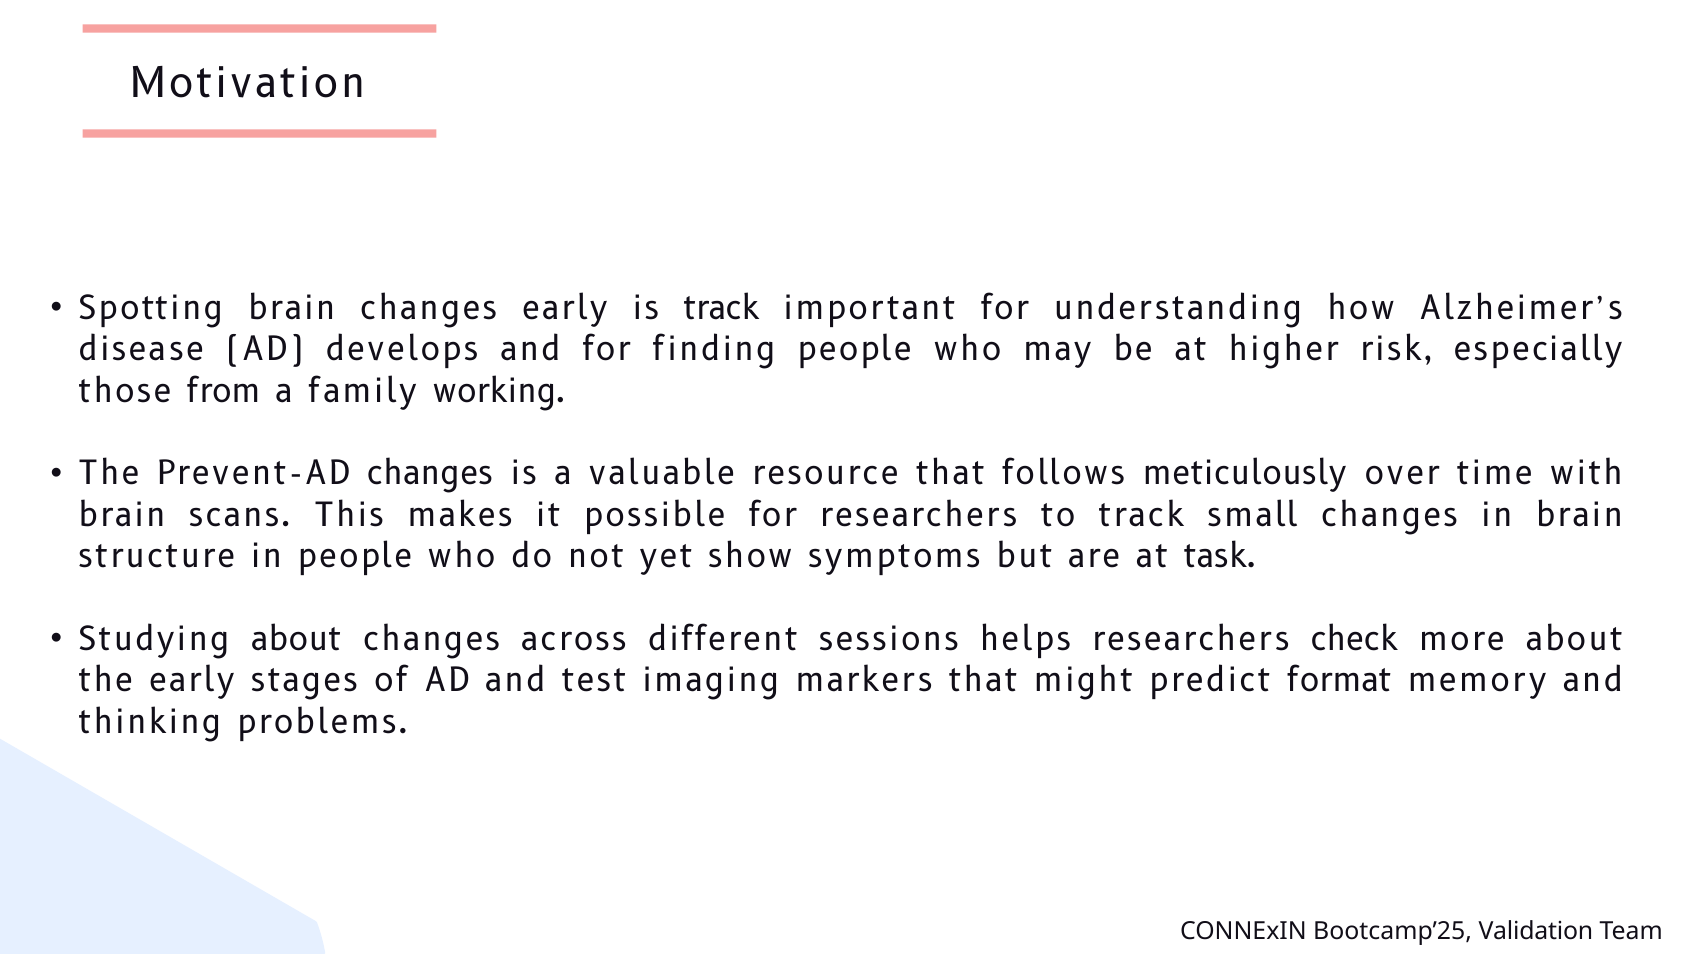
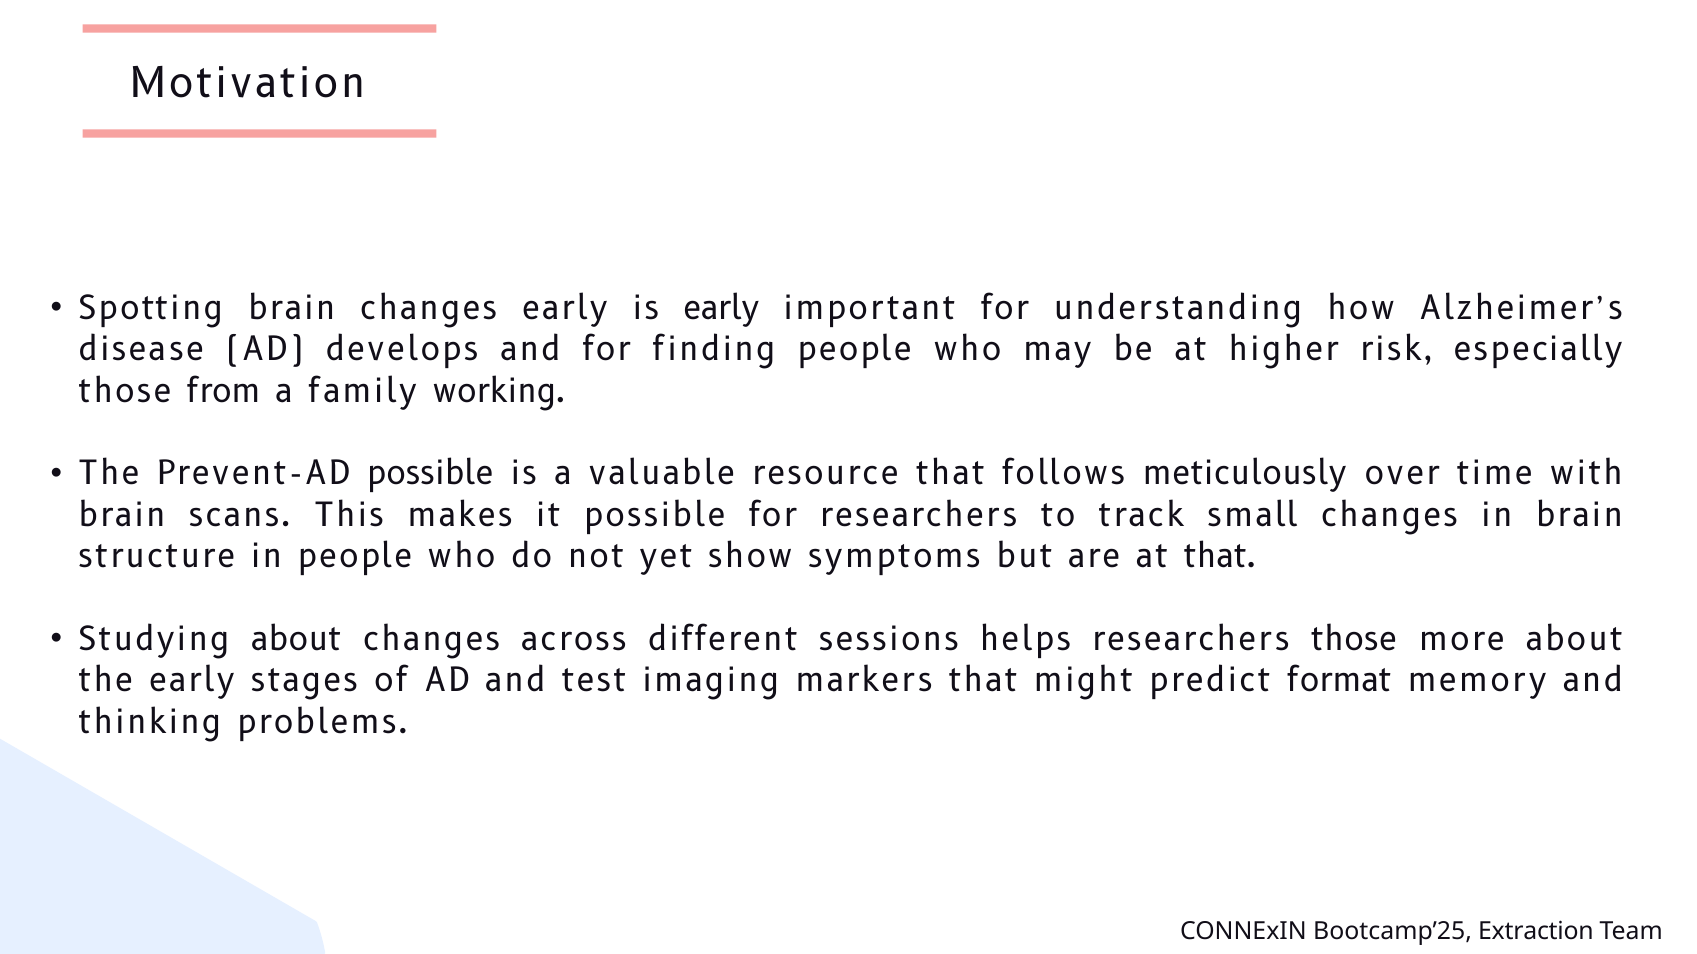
is track: track -> early (721, 309)
Prevent-AD changes: changes -> possible (430, 474)
at task: task -> that (1220, 557)
researchers check: check -> those (1354, 640)
Validation: Validation -> Extraction (1536, 932)
